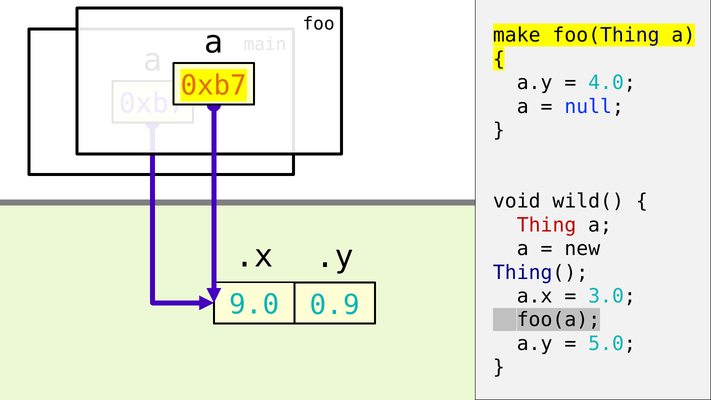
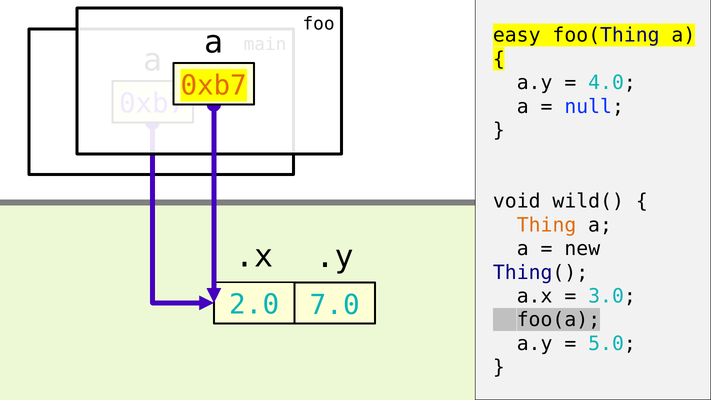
make: make -> easy (517, 35)
Thing colour: red -> orange (547, 225)
9.0: 9.0 -> 2.0 (254, 305)
0.9: 0.9 -> 7.0 (335, 305)
